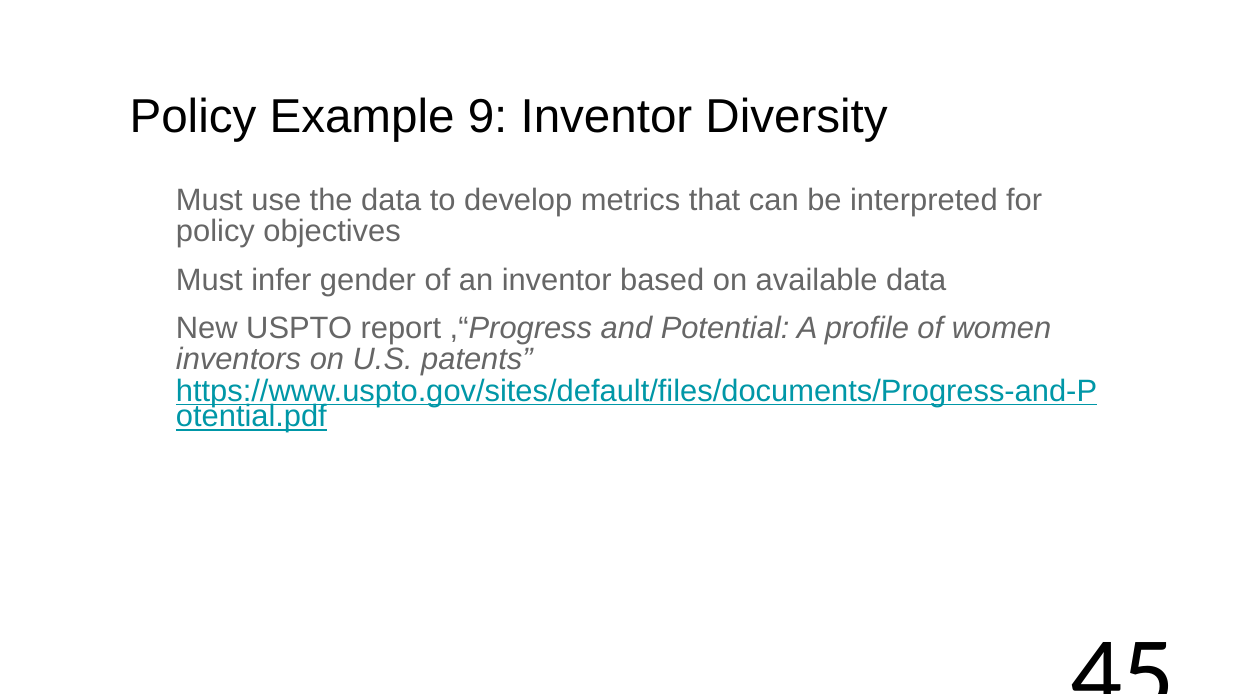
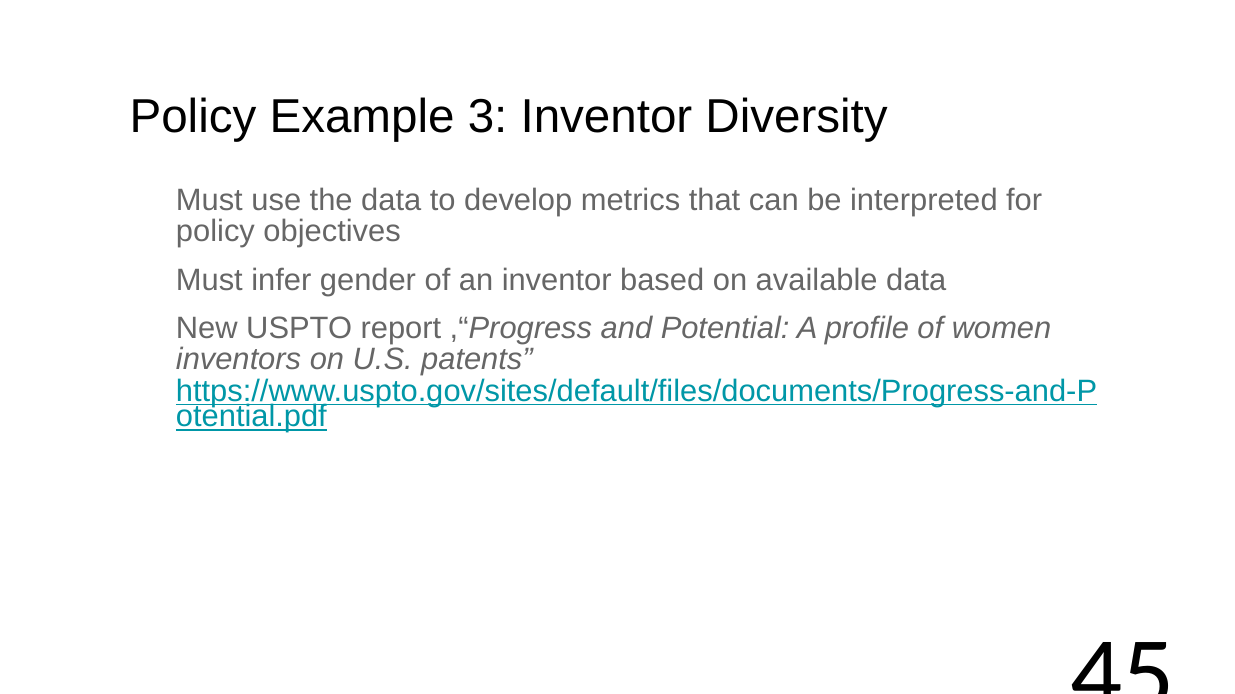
9: 9 -> 3 (488, 116)
